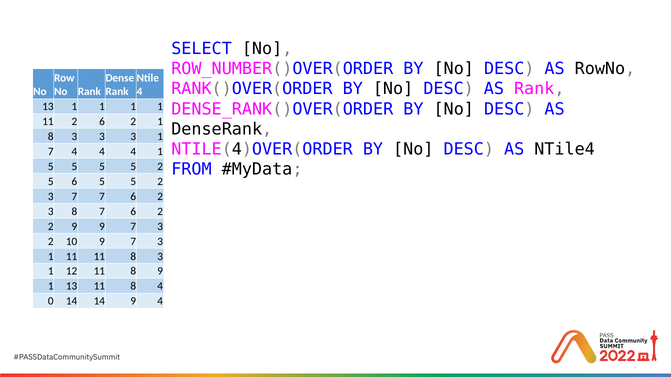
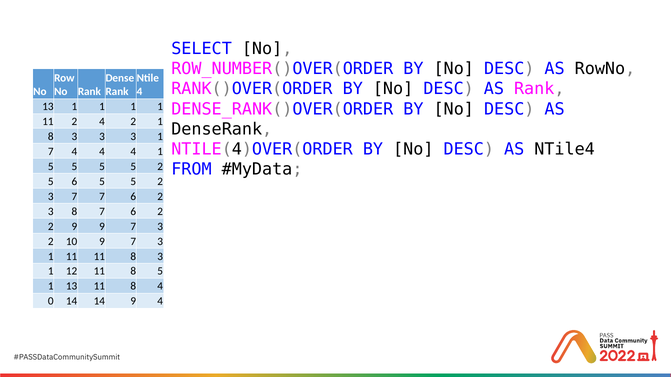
2 6: 6 -> 4 (102, 122)
8 9: 9 -> 5 (160, 272)
